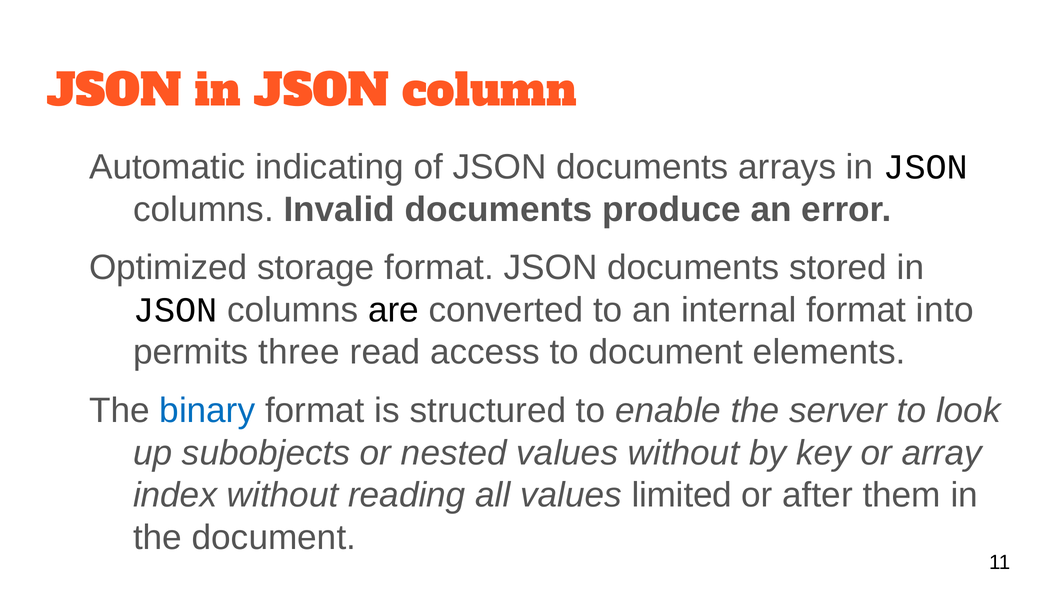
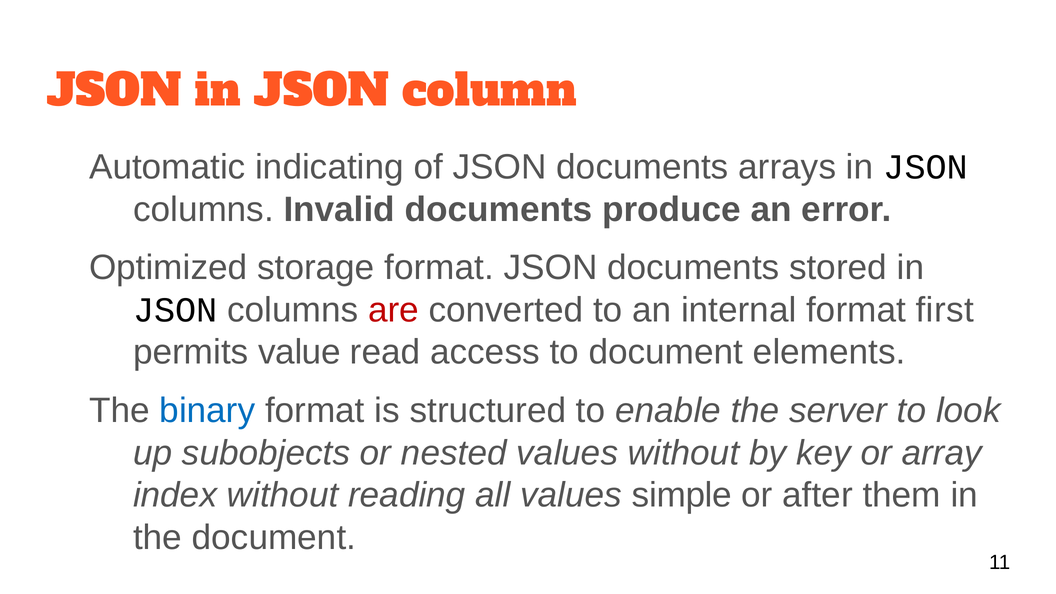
are colour: black -> red (393, 310)
into: into -> first (945, 310)
three: three -> value (299, 352)
limited: limited -> simple (682, 495)
